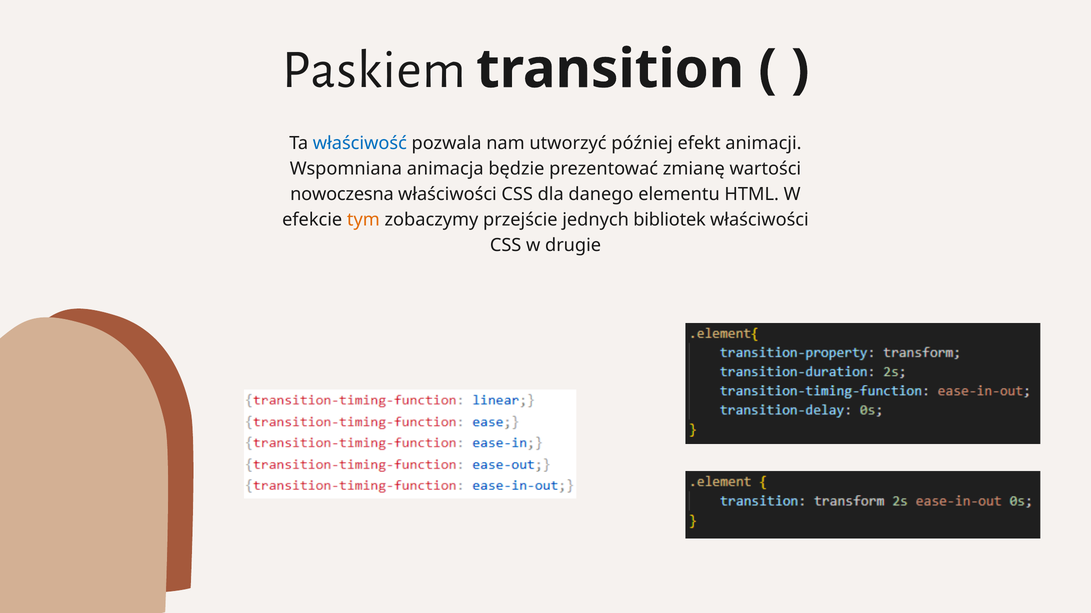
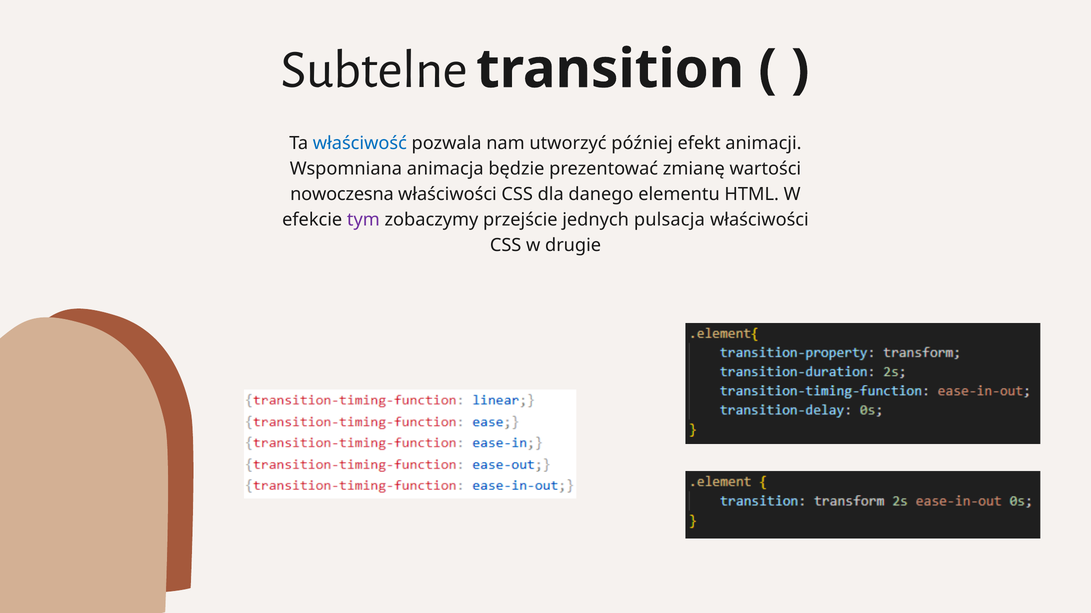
Paskiem: Paskiem -> Subtelne (375, 69)
tym colour: orange -> purple (363, 220)
bibliotek: bibliotek -> pulsacja (669, 220)
